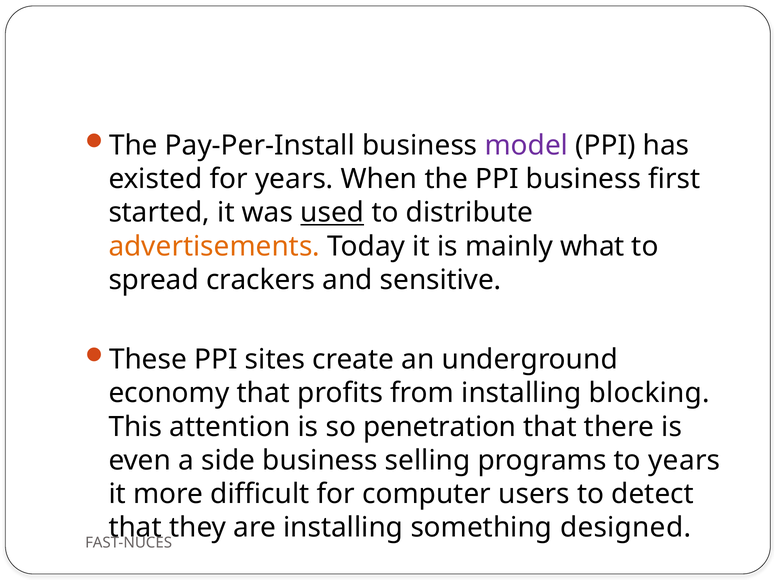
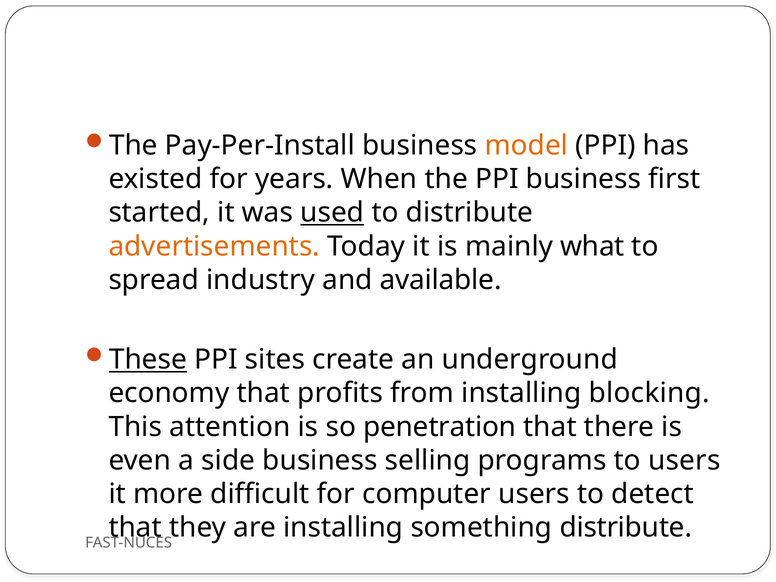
model colour: purple -> orange (526, 145)
crackers: crackers -> industry (261, 280)
sensitive: sensitive -> available (441, 280)
These underline: none -> present (148, 360)
to years: years -> users (684, 460)
something designed: designed -> distribute (626, 528)
